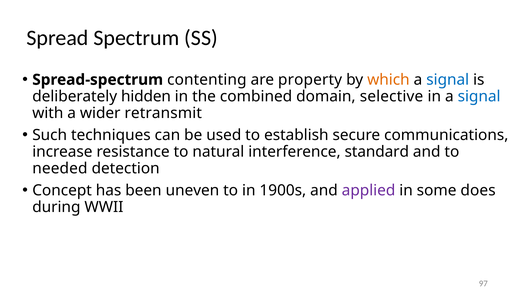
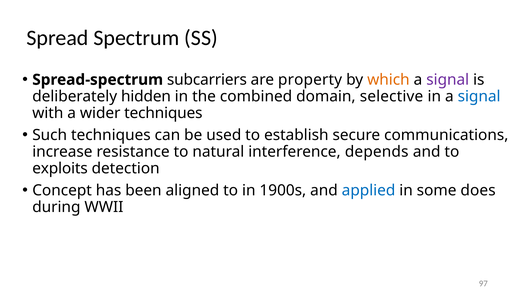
contenting: contenting -> subcarriers (207, 80)
signal colour: blue -> purple (448, 80)
wider retransmit: retransmit -> techniques (163, 113)
standard: standard -> depends (377, 152)
needed: needed -> exploits (60, 168)
uneven: uneven -> aligned (192, 190)
applied colour: purple -> blue (369, 190)
